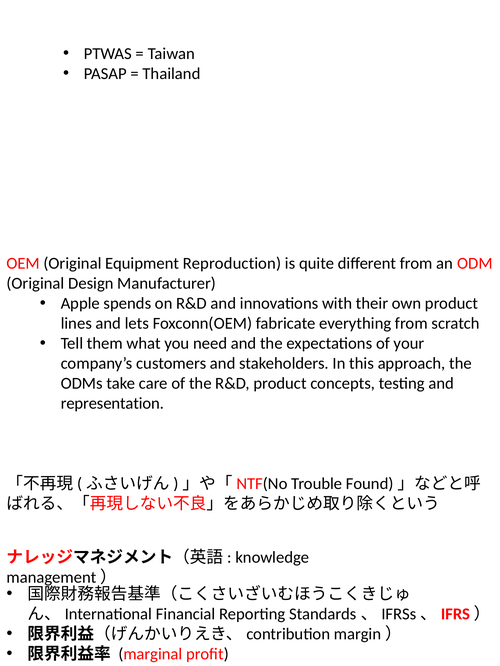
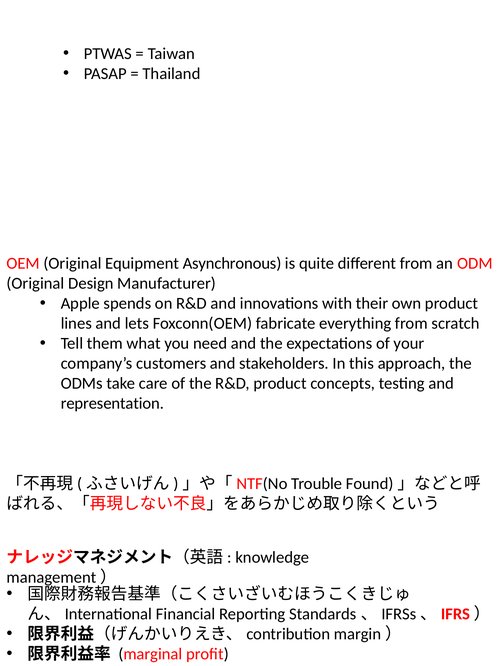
Reproduction: Reproduction -> Asynchronous (232, 264)
